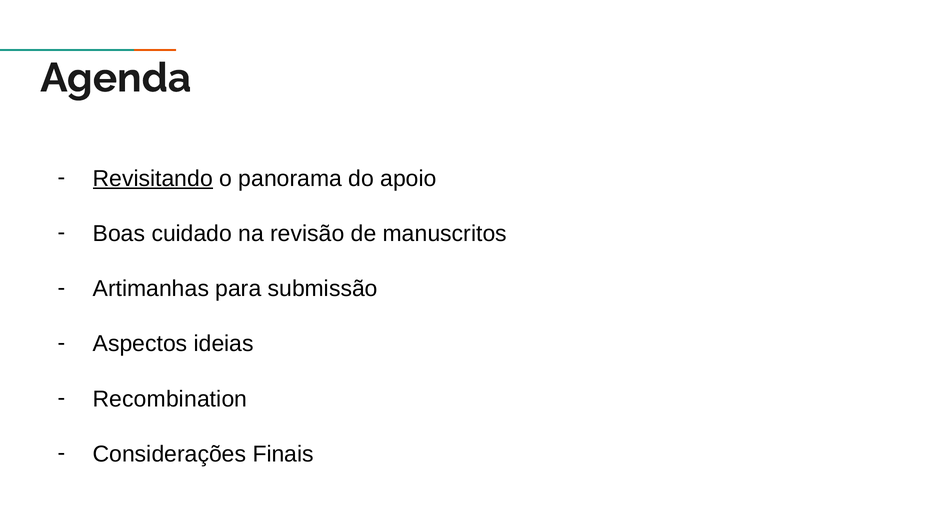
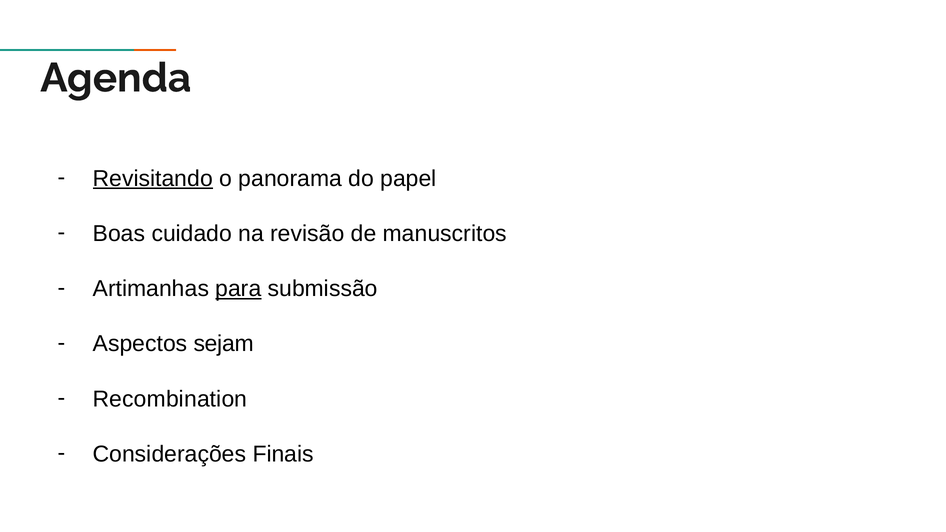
apoio: apoio -> papel (408, 179)
para underline: none -> present (238, 289)
ideias: ideias -> sejam (224, 344)
